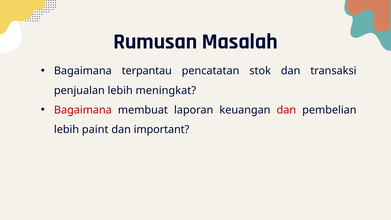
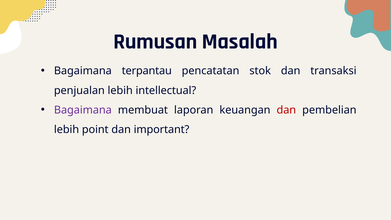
meningkat: meningkat -> intellectual (166, 90)
Bagaimana colour: red -> purple (83, 110)
paint: paint -> point (95, 130)
